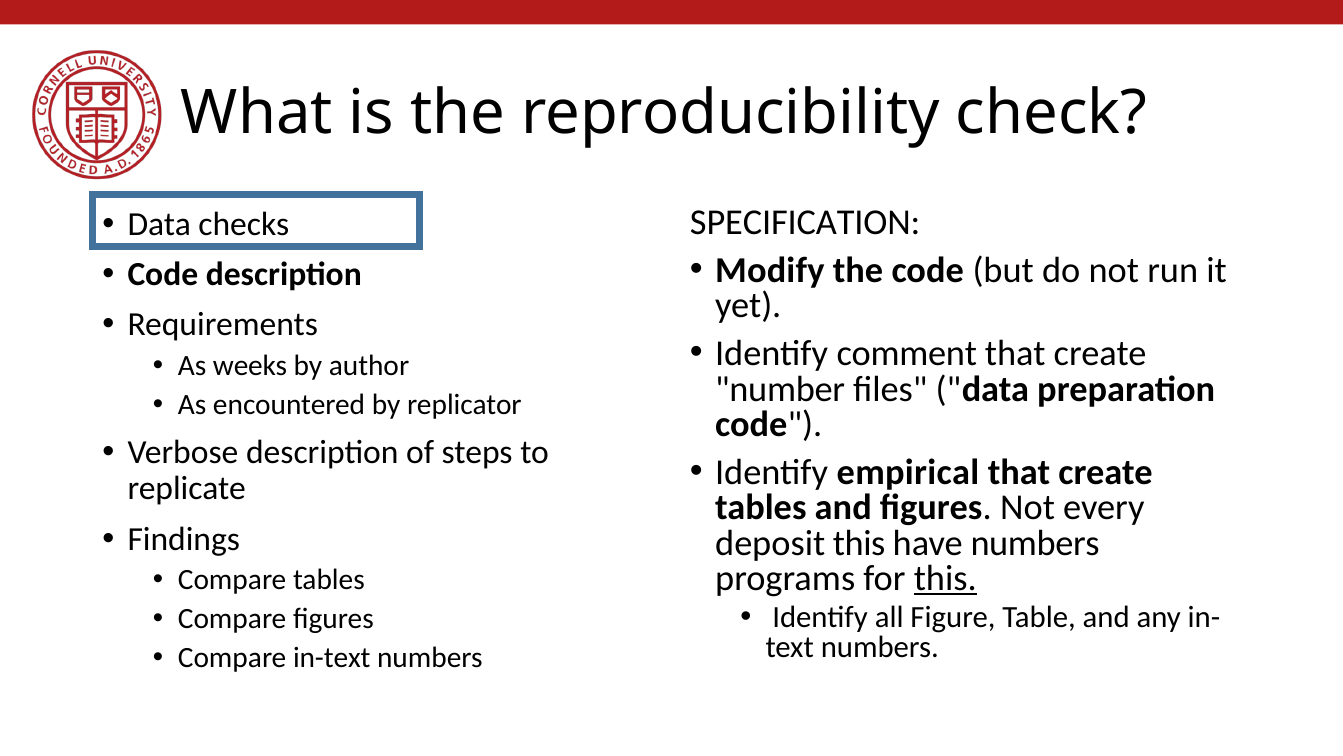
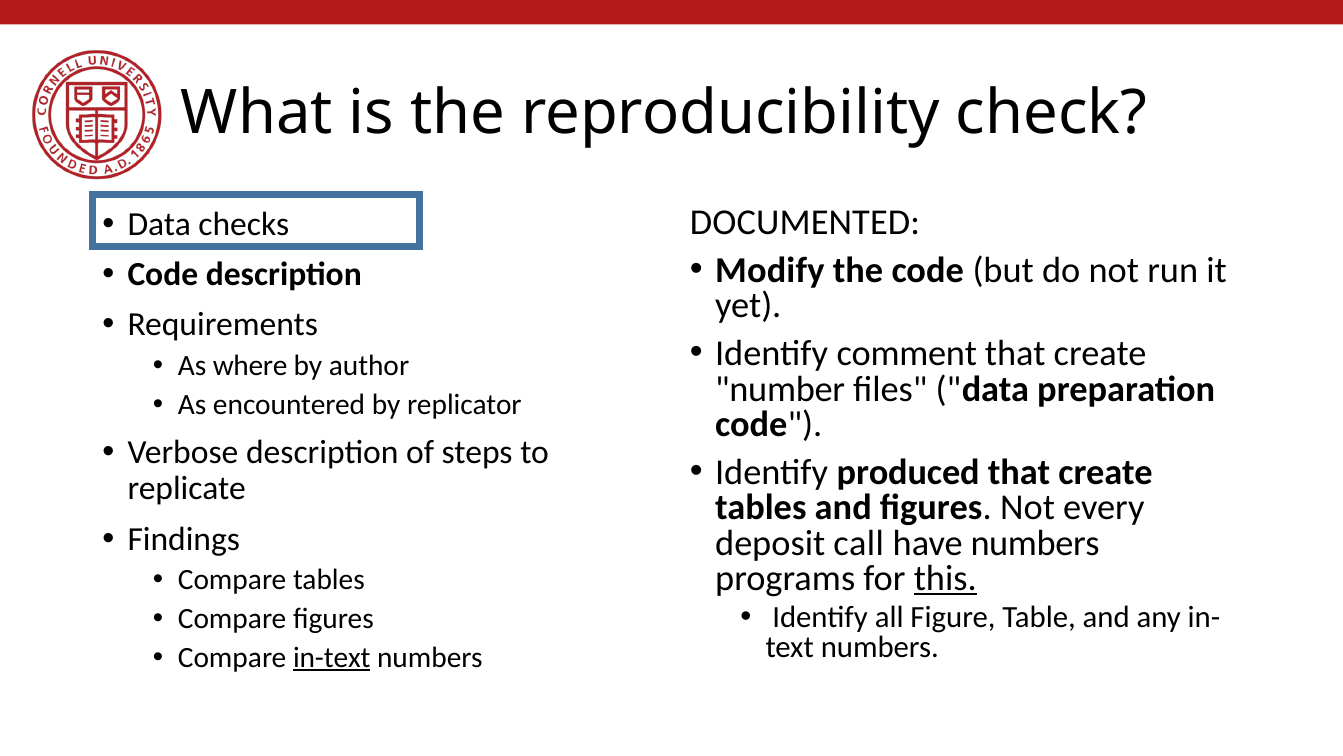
SPECIFICATION: SPECIFICATION -> DOCUMENTED (805, 222)
weeks: weeks -> where (250, 366)
empirical: empirical -> produced (908, 472)
deposit this: this -> call (859, 543)
in-text underline: none -> present (332, 657)
